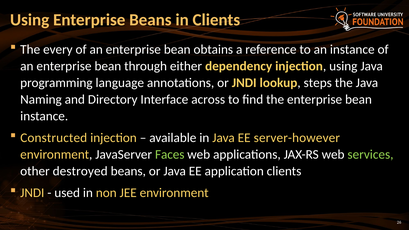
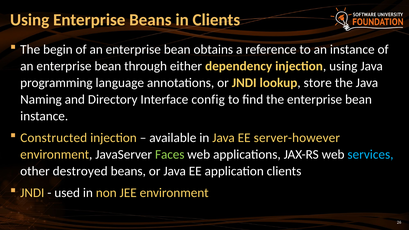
every: every -> begin (58, 49)
steps: steps -> store (318, 83)
across: across -> config (208, 99)
services colour: light green -> light blue (370, 154)
